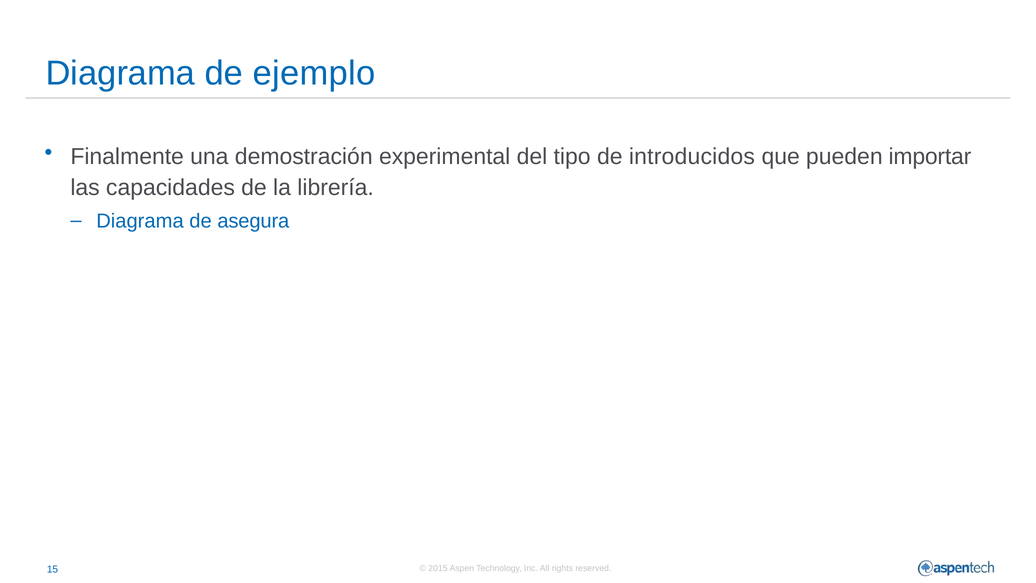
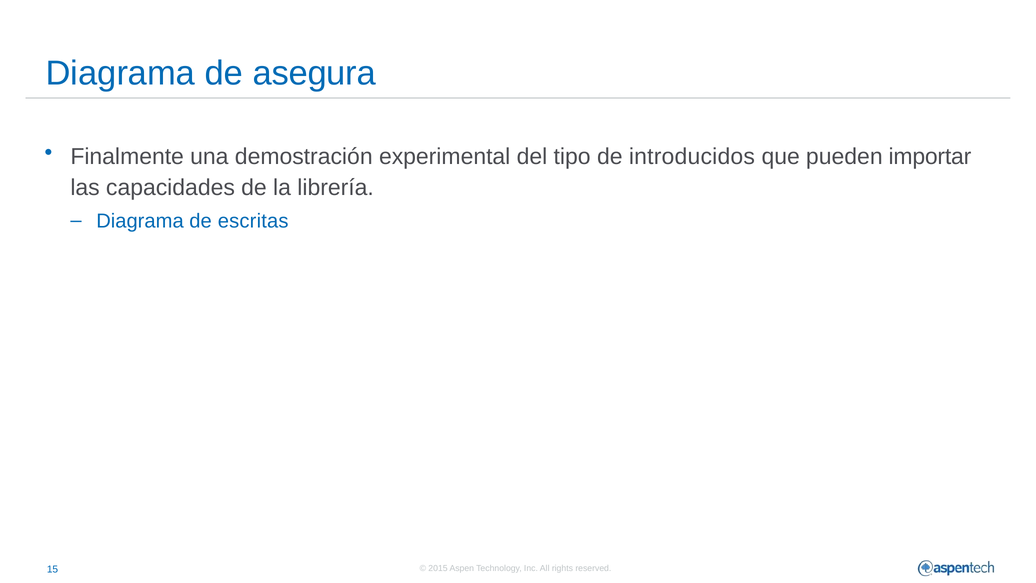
ejemplo: ejemplo -> asegura (314, 73)
asegura: asegura -> escritas (253, 221)
